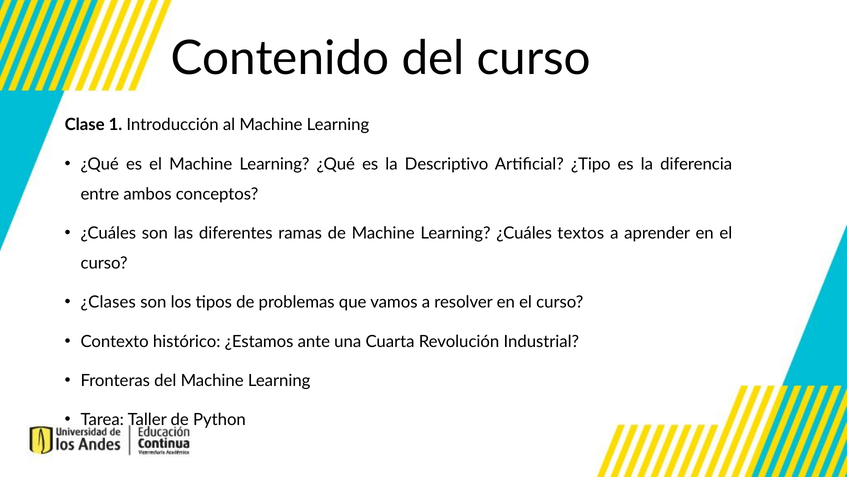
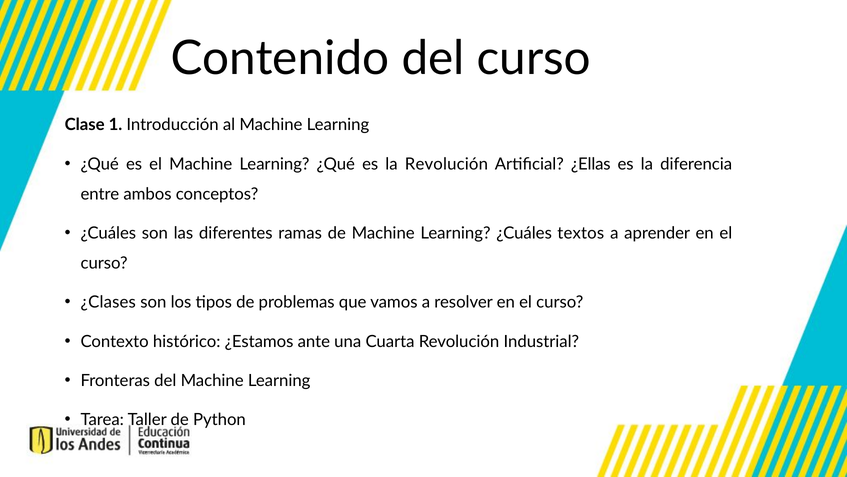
la Descriptivo: Descriptivo -> Revolución (446, 164)
¿Tipo: ¿Tipo -> ¿Ellas (591, 164)
